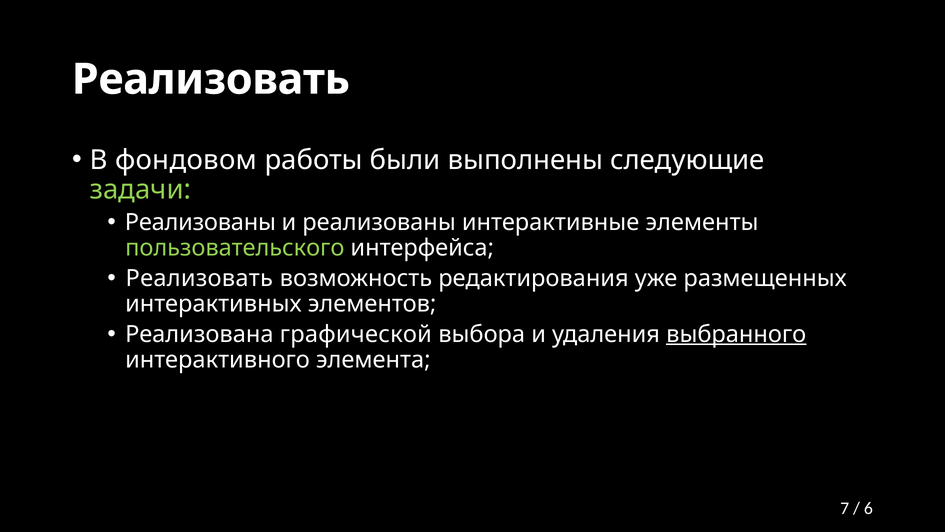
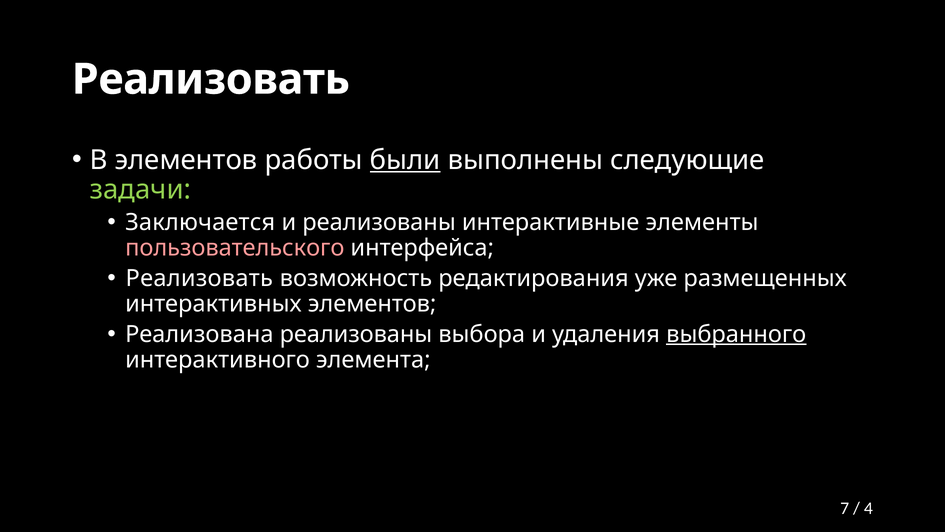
В фондовом: фондовом -> элементов (186, 160)
были underline: none -> present (405, 160)
Реализованы: Реализованы -> Заключается (200, 222)
пользовательского colour: light green -> pink (235, 248)
Реализована графической: графической -> реализованы (356, 334)
6: 6 -> 4 (868, 508)
